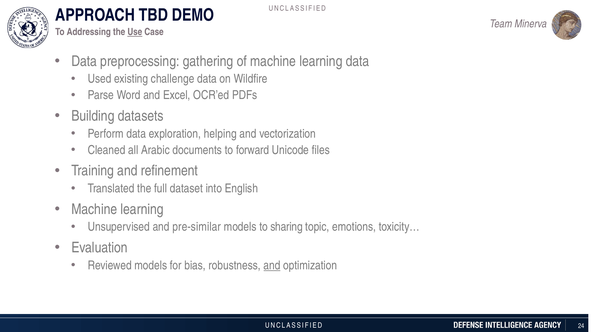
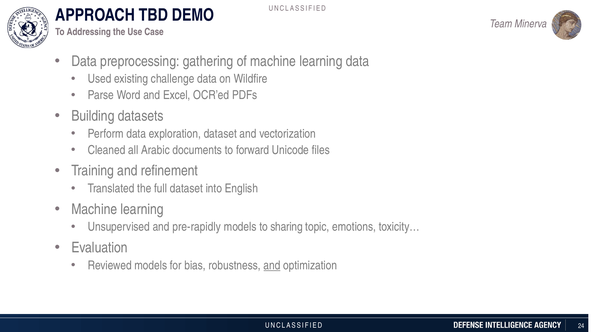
Use underline: present -> none (135, 32)
exploration helping: helping -> dataset (220, 134)
pre-similar: pre-similar -> pre-rapidly (197, 227)
